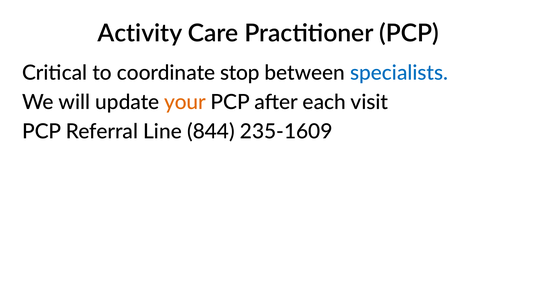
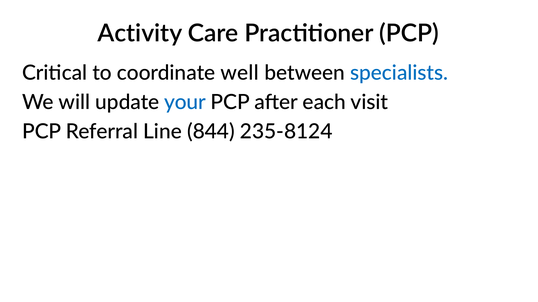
stop: stop -> well (240, 73)
your colour: orange -> blue (185, 103)
235-1609: 235-1609 -> 235-8124 (286, 132)
